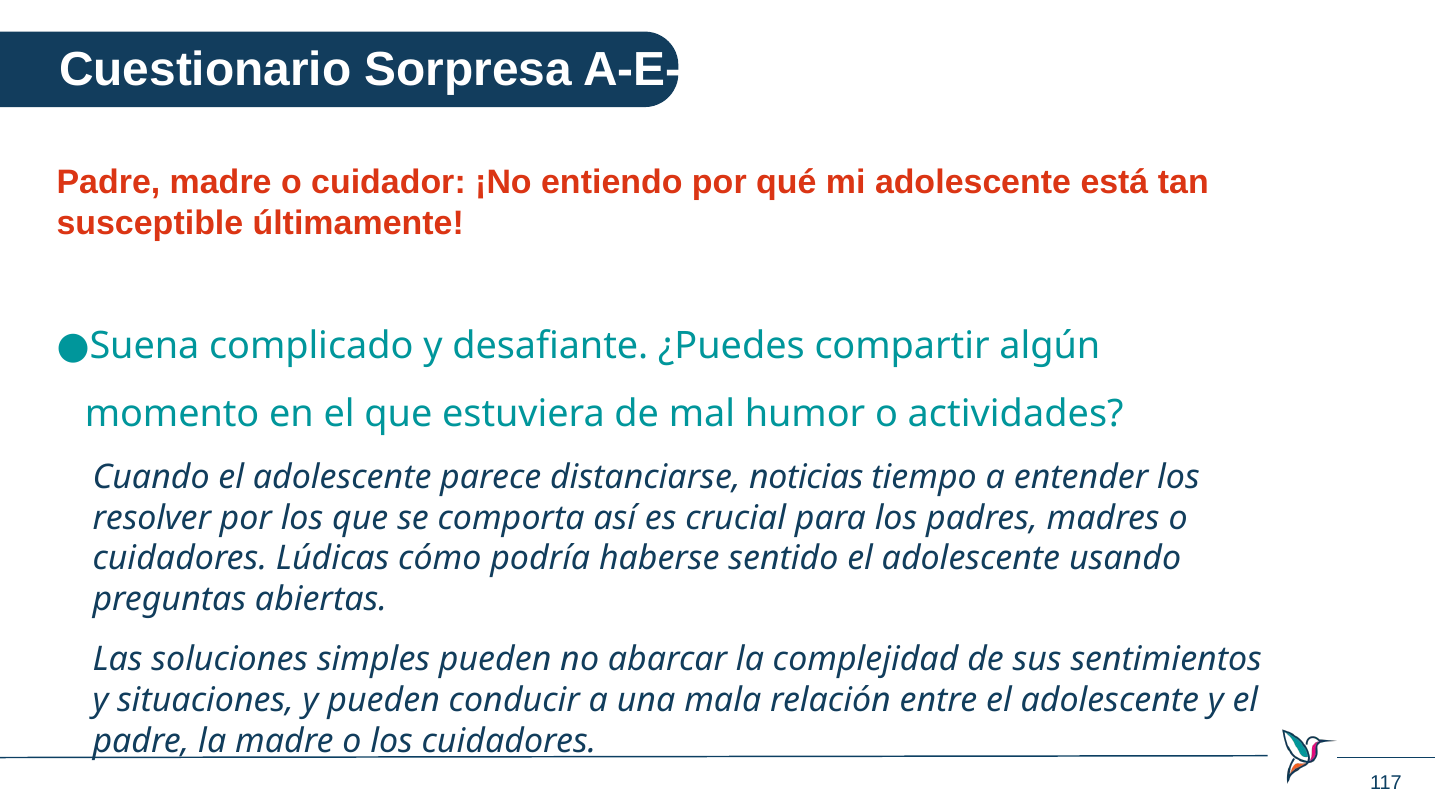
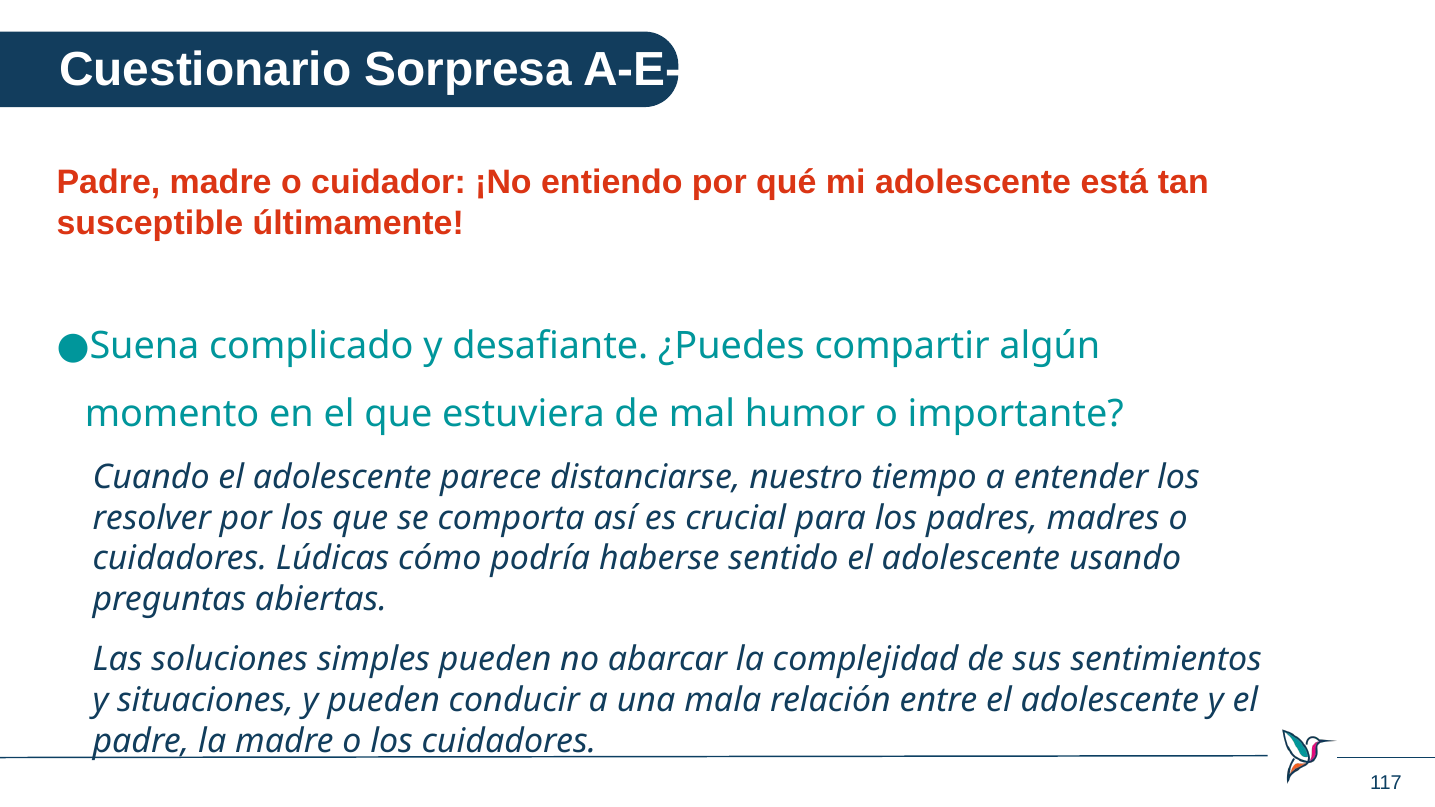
actividades: actividades -> importante (1016, 415)
noticias: noticias -> nuestro (806, 477)
